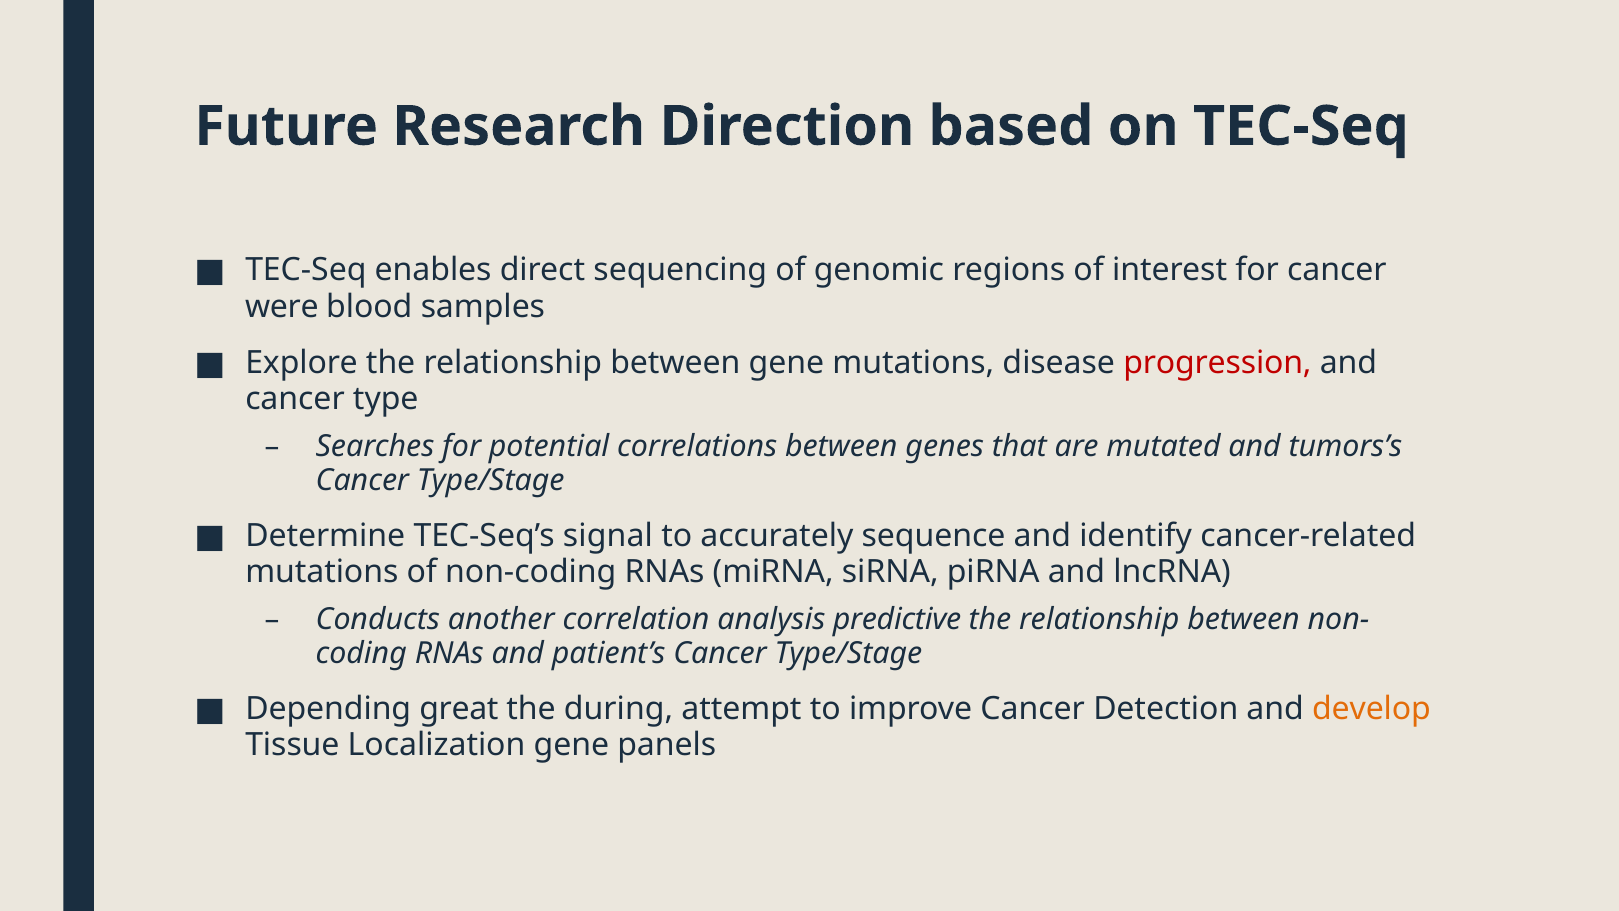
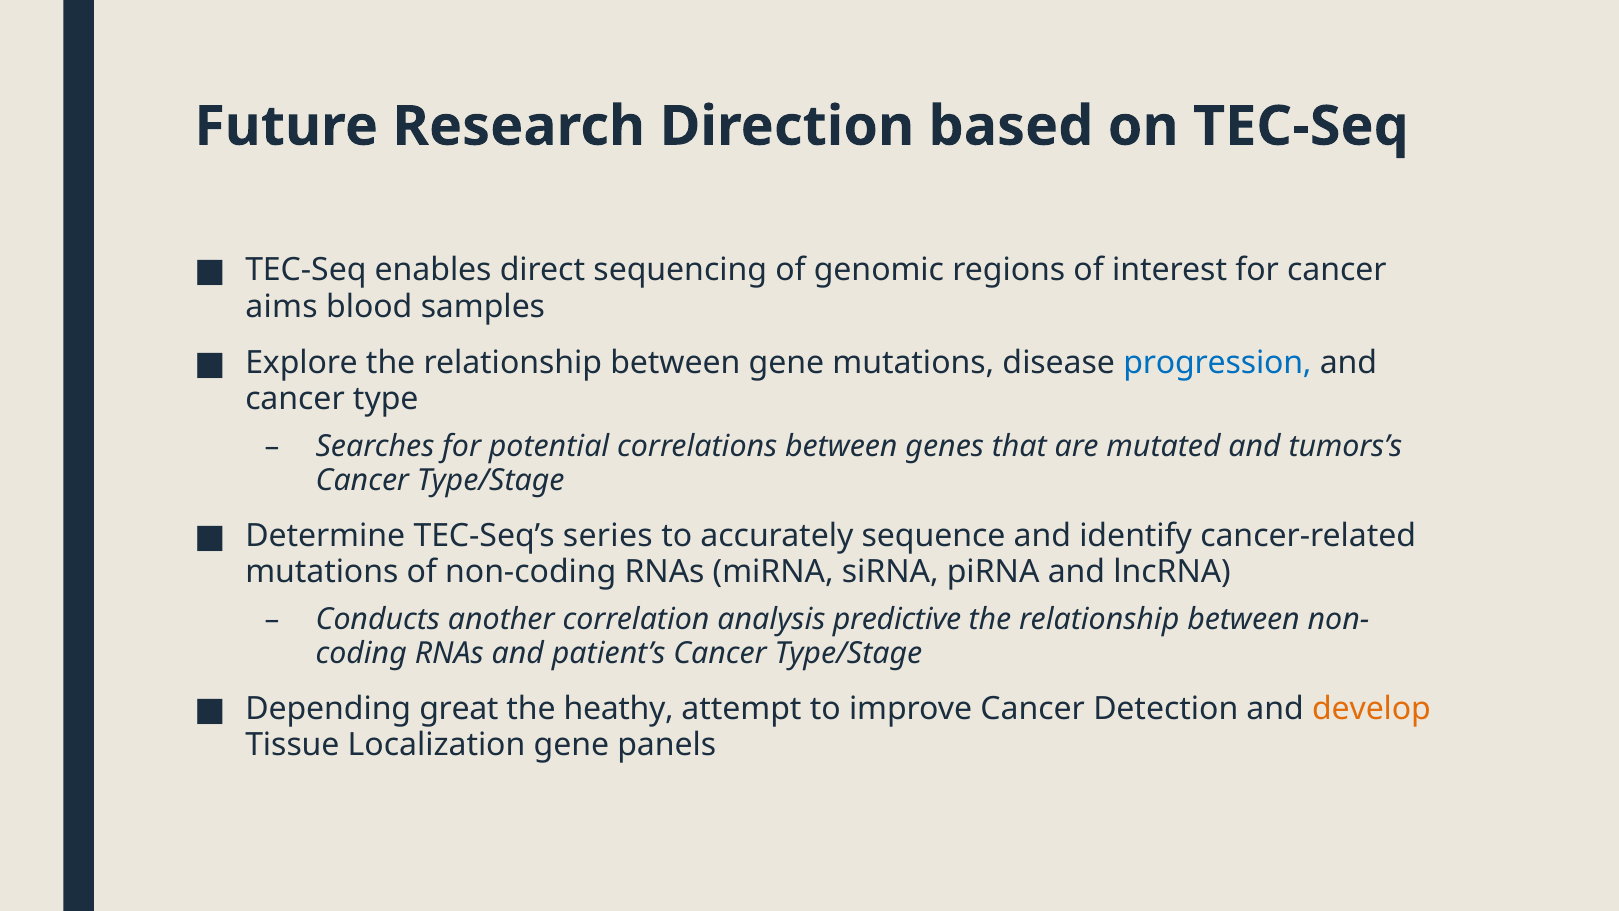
were: were -> aims (282, 306)
progression colour: red -> blue (1217, 363)
signal: signal -> series (608, 536)
during: during -> heathy (619, 709)
